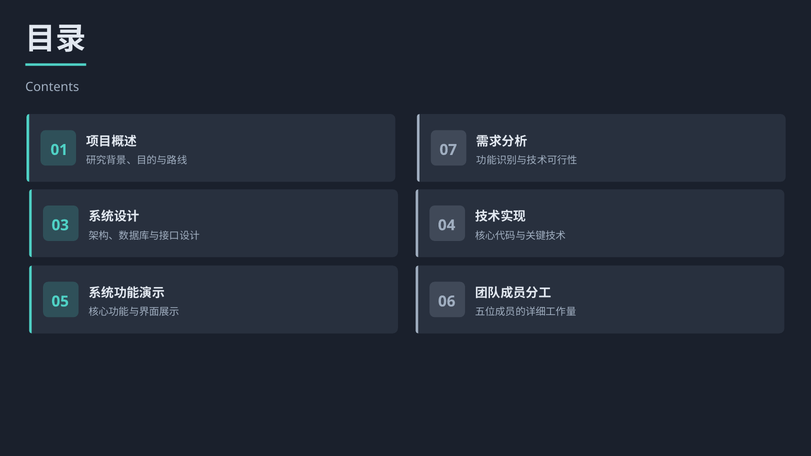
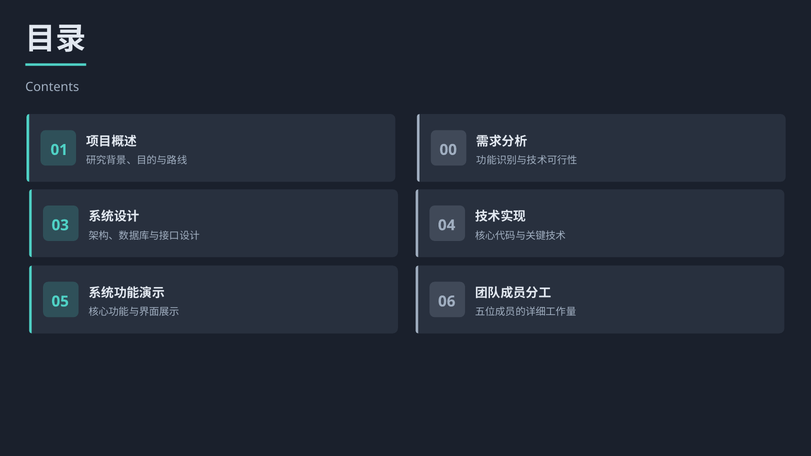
07: 07 -> 00 (448, 150)
